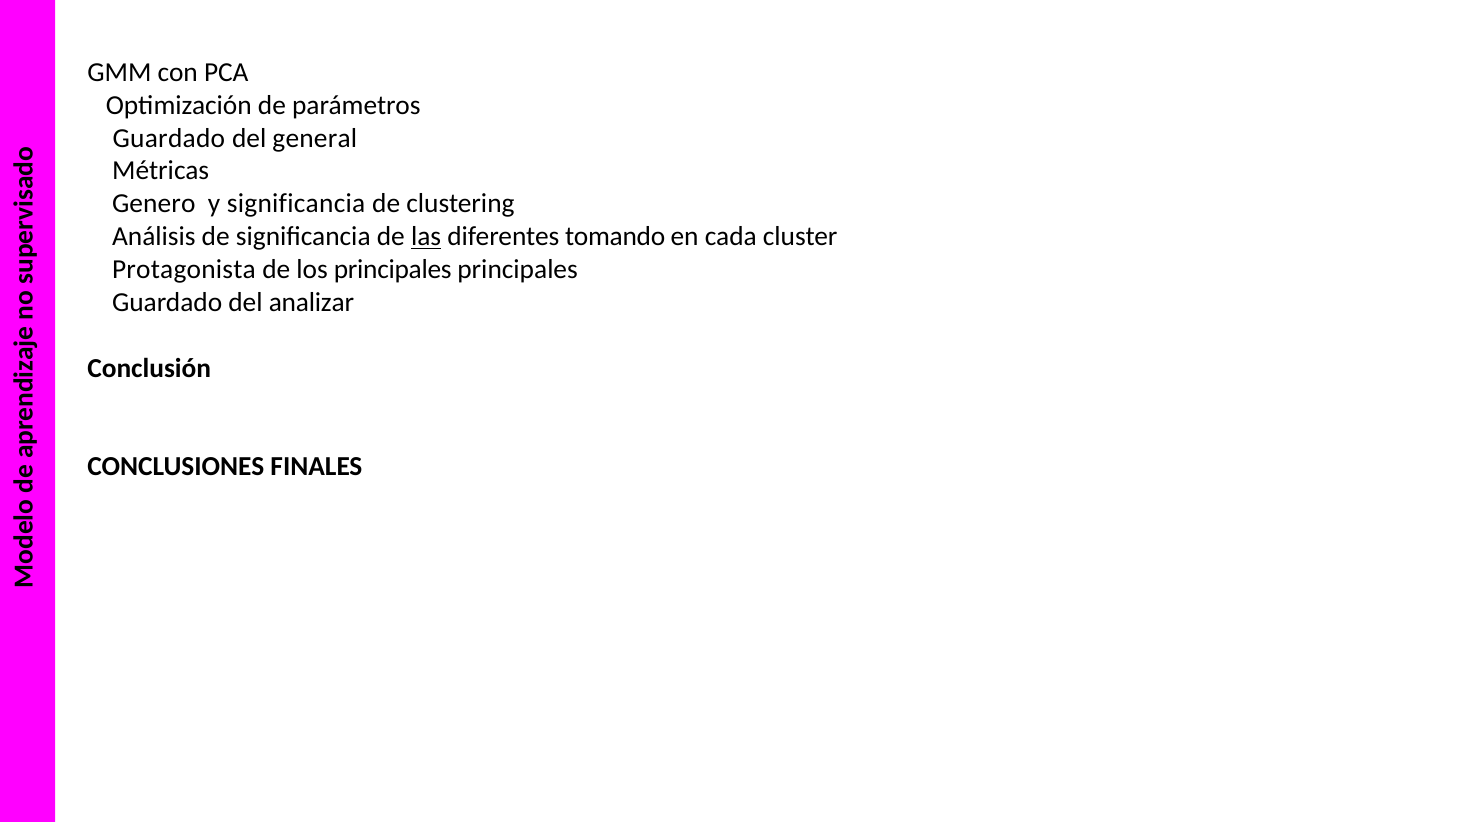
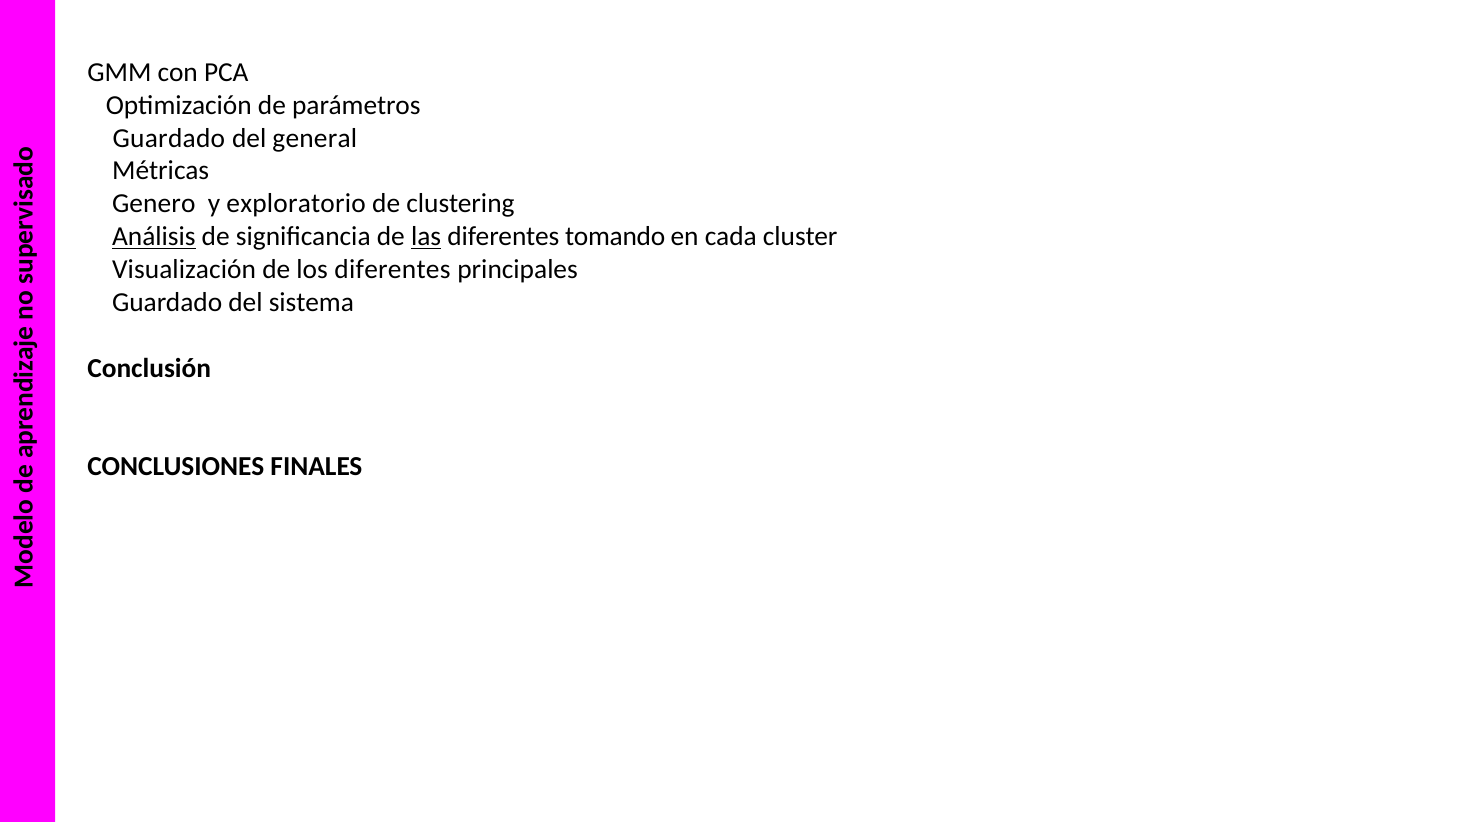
y significancia: significancia -> exploratorio (296, 204)
Análisis underline: none -> present (154, 237)
Protagonista: Protagonista -> Visualización (184, 269)
los principales: principales -> diferentes (392, 269)
analizar: analizar -> sistema (311, 302)
